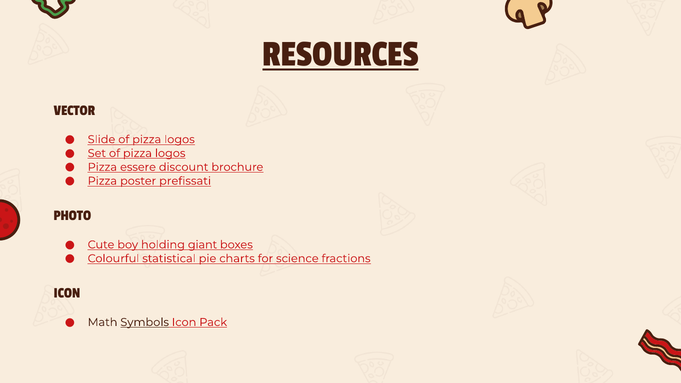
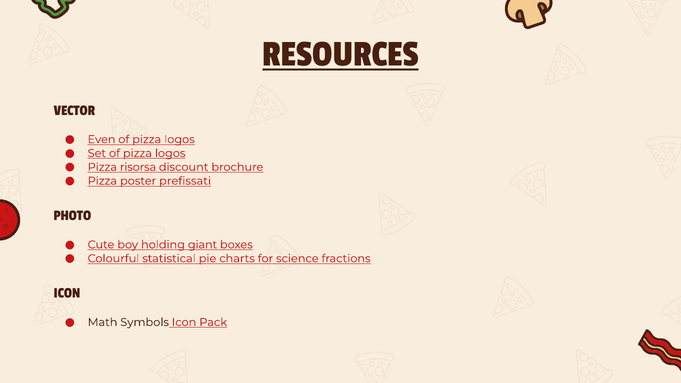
Slide: Slide -> Even (102, 139)
essere: essere -> risorsa (138, 167)
Symbols underline: present -> none (145, 322)
